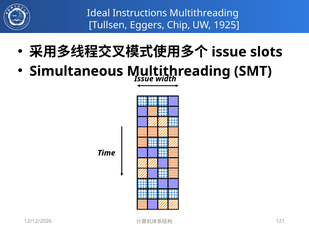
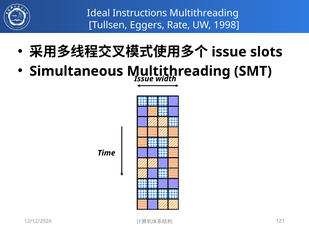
Chip: Chip -> Rate (179, 25)
1925: 1925 -> 1998 (226, 25)
